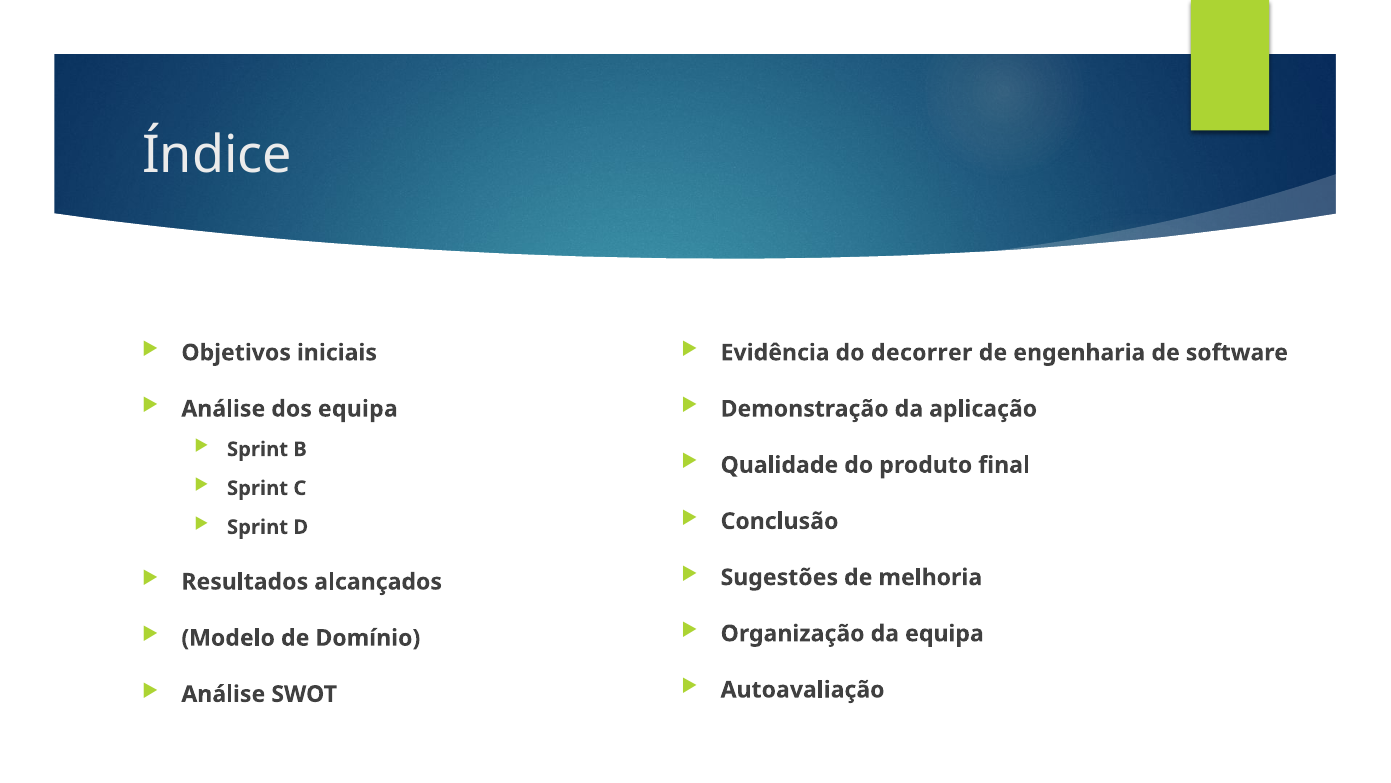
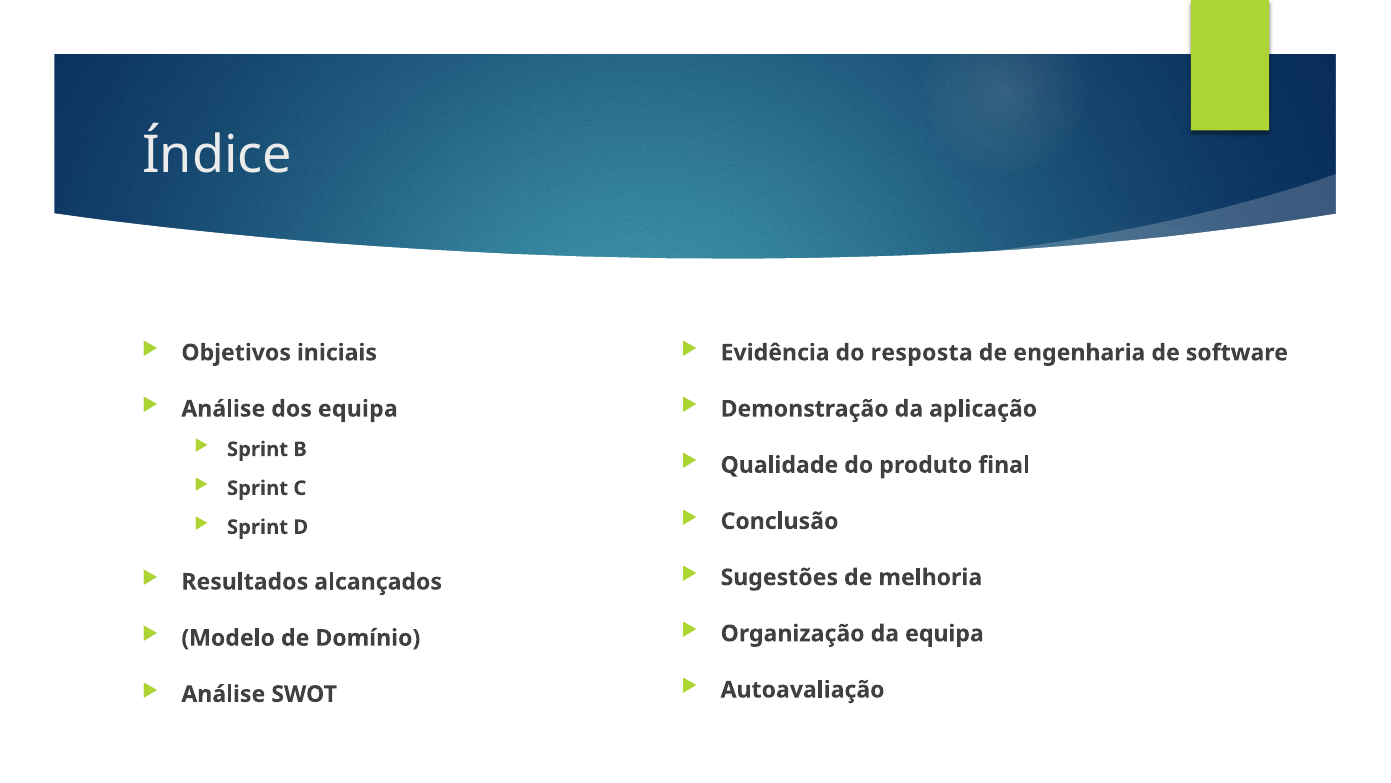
decorrer: decorrer -> resposta (922, 352)
